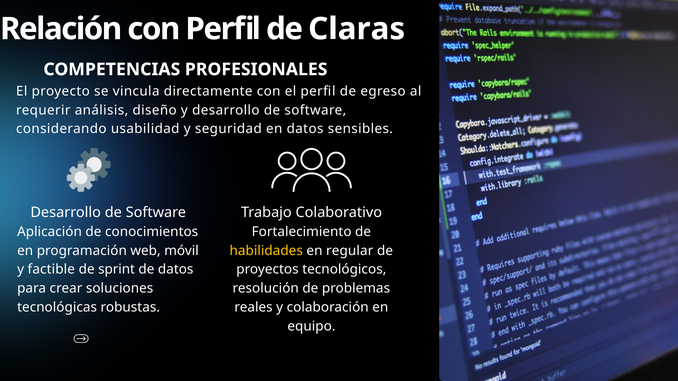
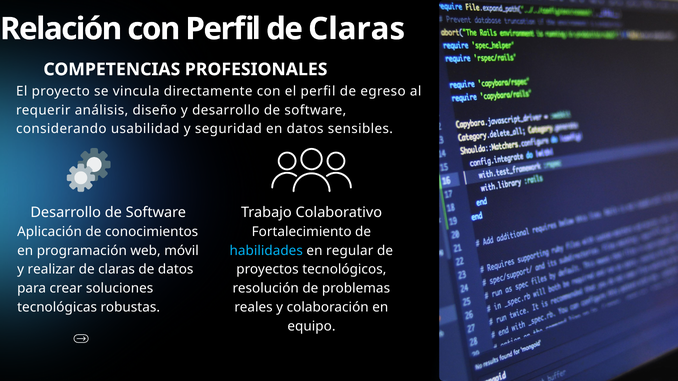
habilidades colour: yellow -> light blue (266, 251)
factible: factible -> realizar (51, 270)
sprint: sprint -> claras (117, 270)
